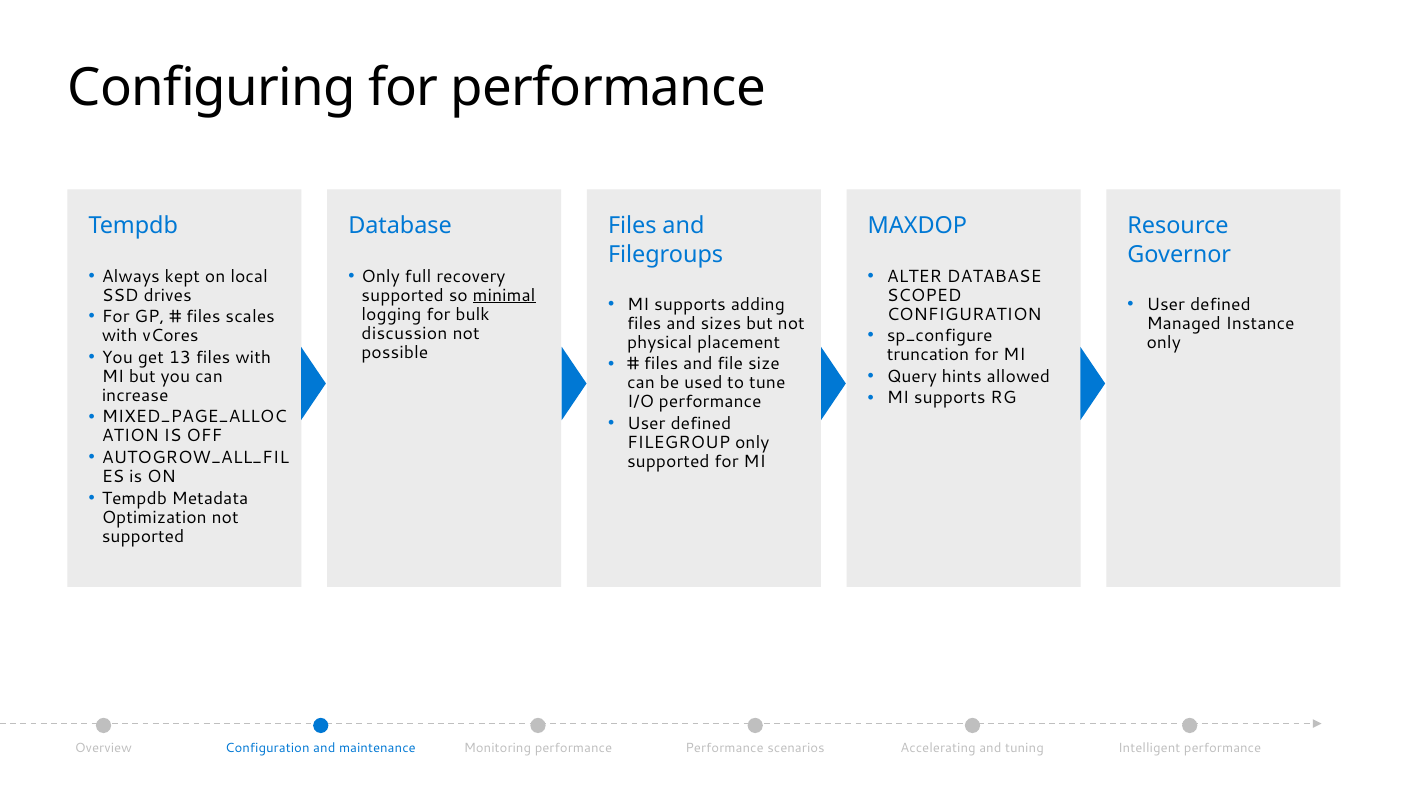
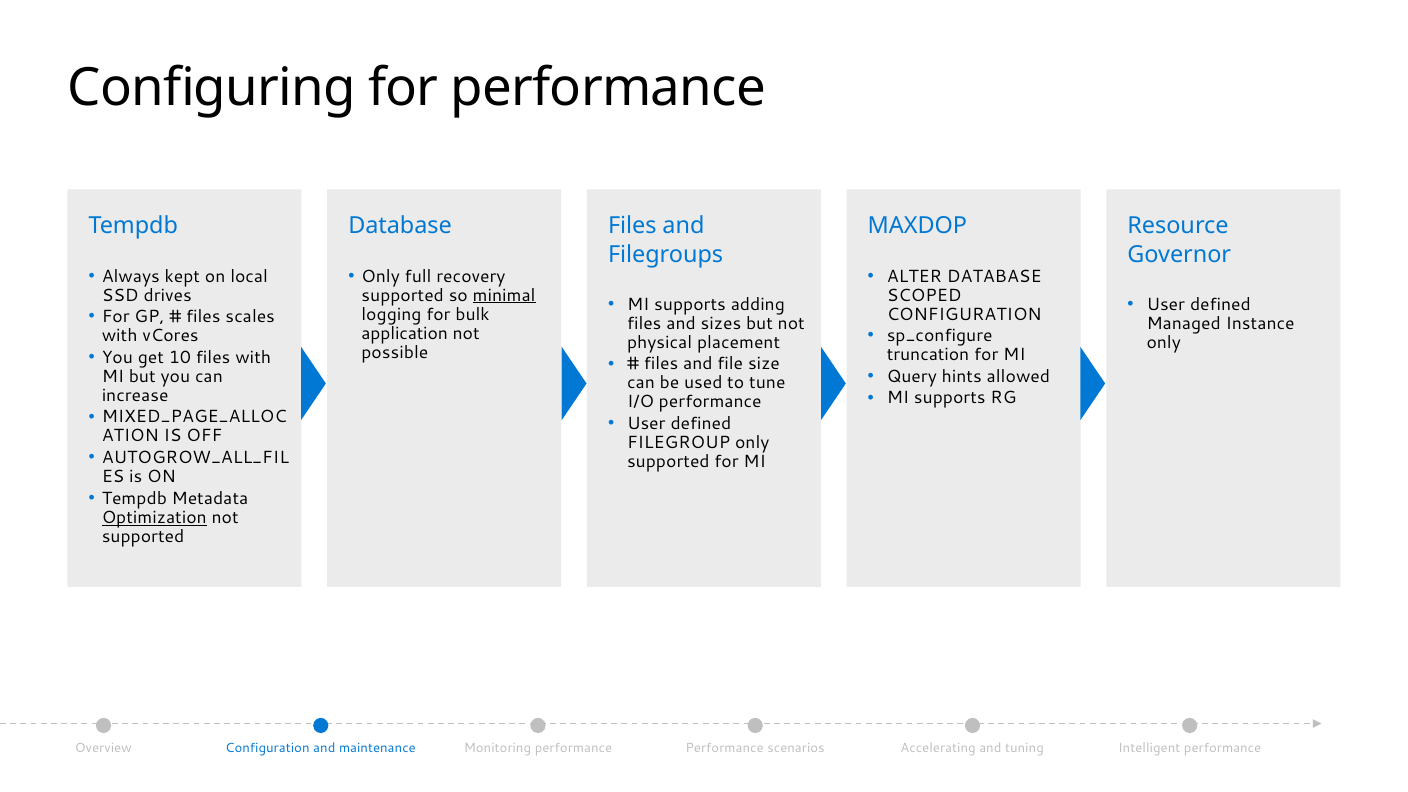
discussion: discussion -> application (405, 333)
13: 13 -> 10 (180, 358)
Optimization underline: none -> present (154, 517)
